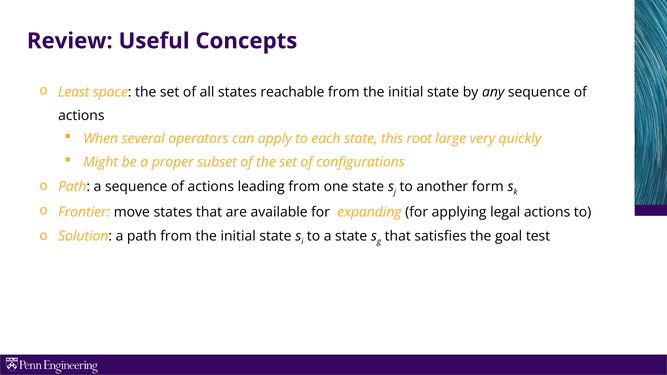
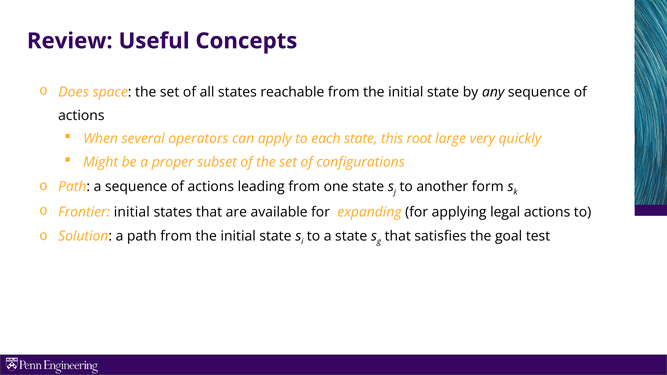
Least: Least -> Does (74, 92)
Frontier move: move -> initial (132, 212)
